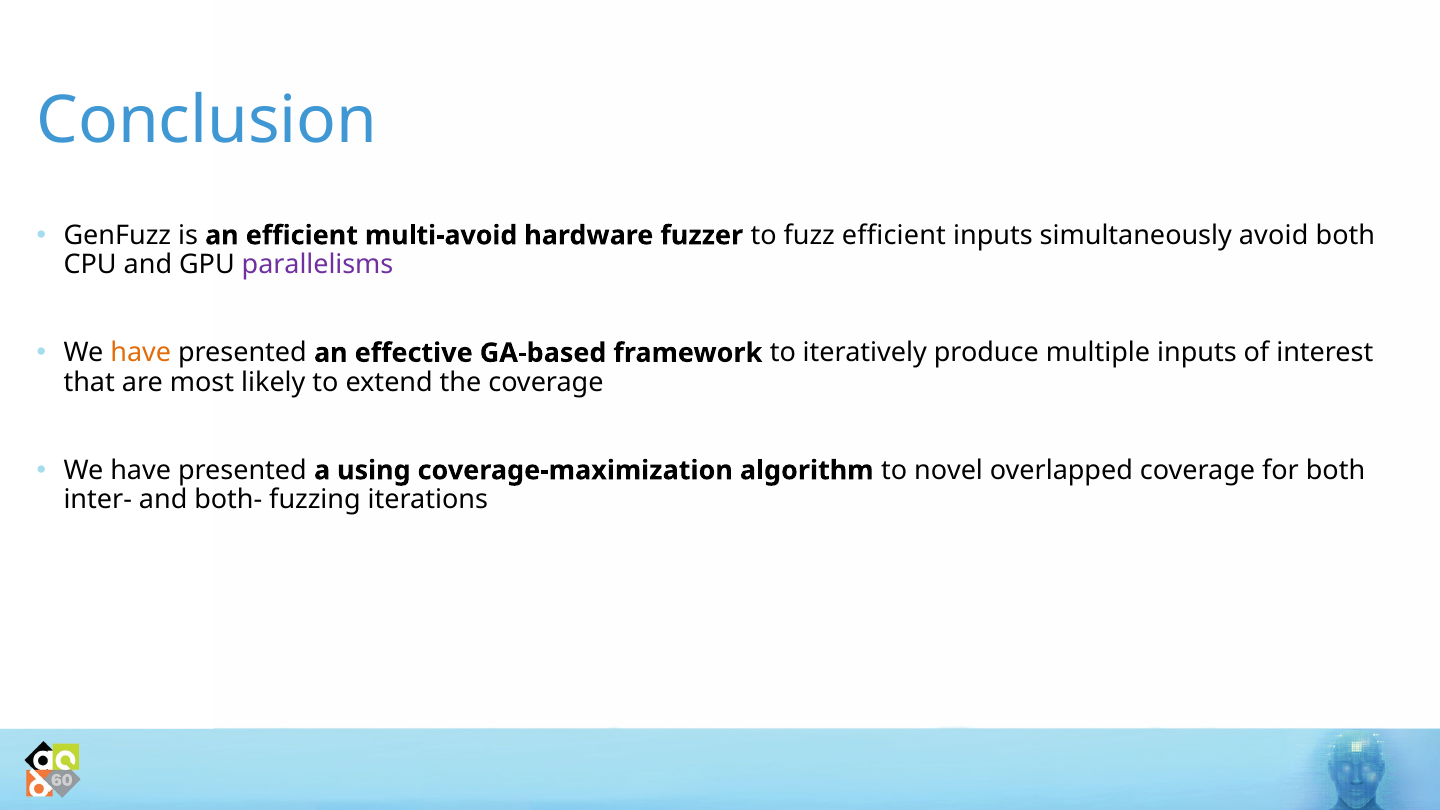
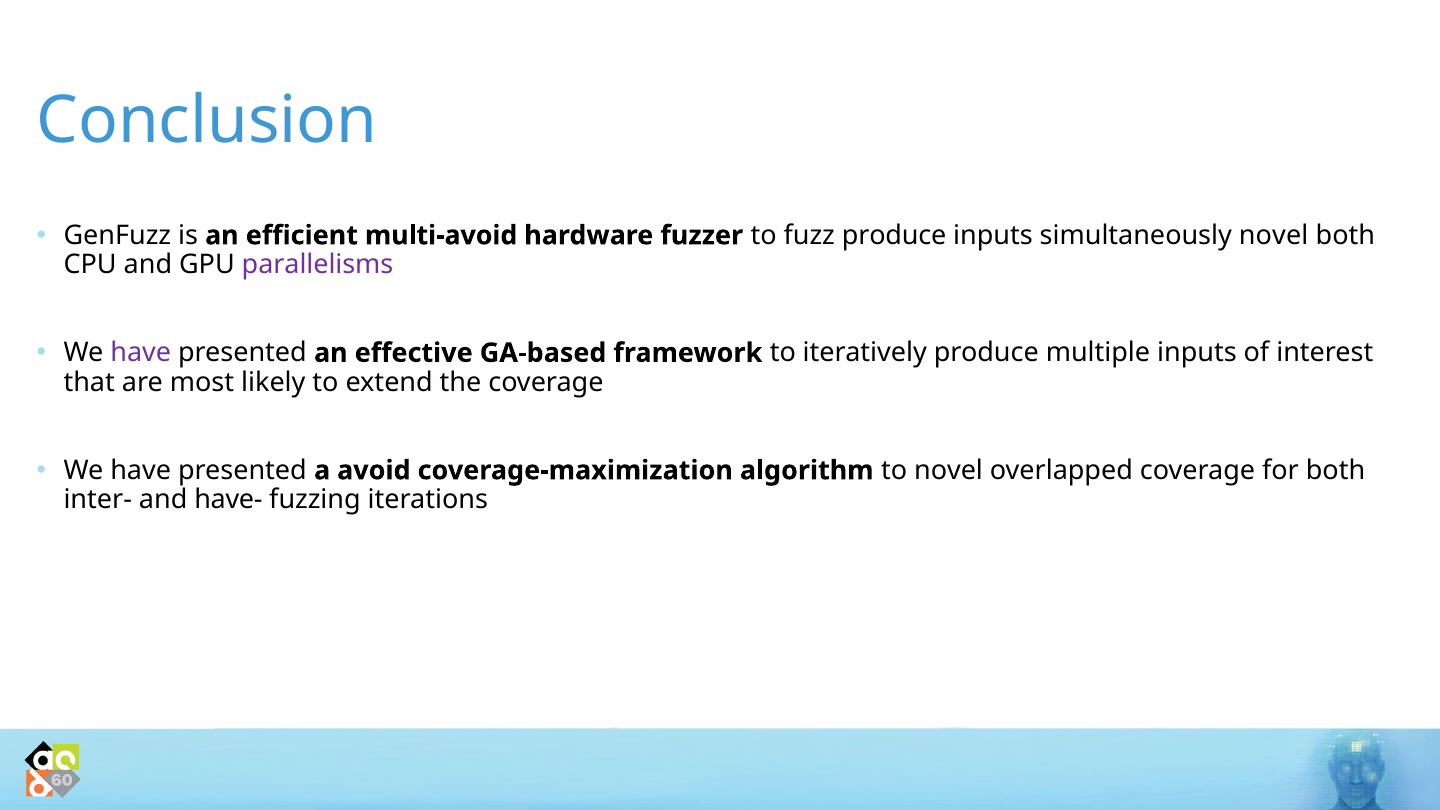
fuzz efficient: efficient -> produce (894, 235)
simultaneously avoid: avoid -> novel (1274, 235)
have colour: orange -> purple (141, 353)
using: using -> avoid (374, 470)
both-: both- -> have- (228, 500)
